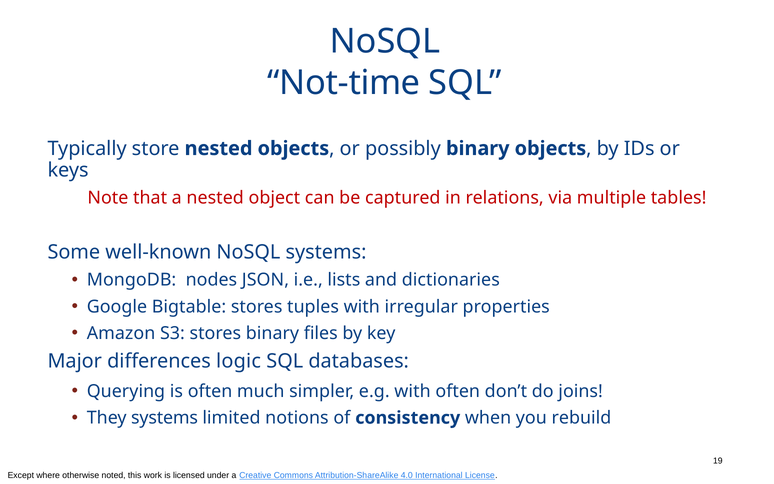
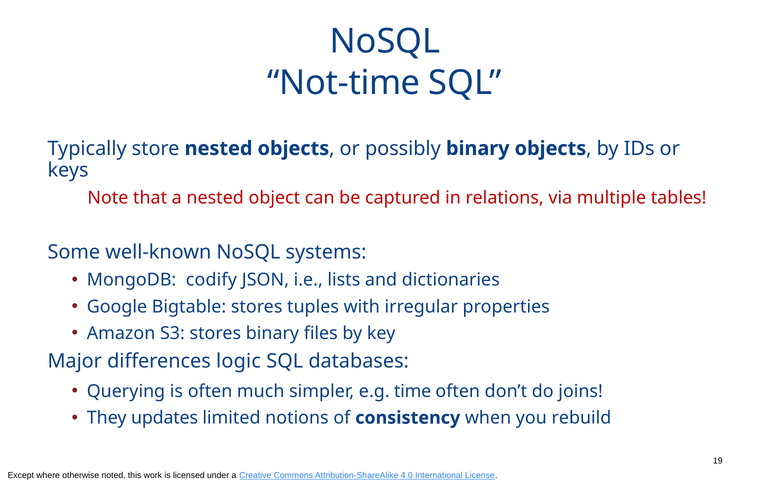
nodes: nodes -> codify (211, 280)
e.g with: with -> time (413, 391)
They systems: systems -> updates (165, 418)
